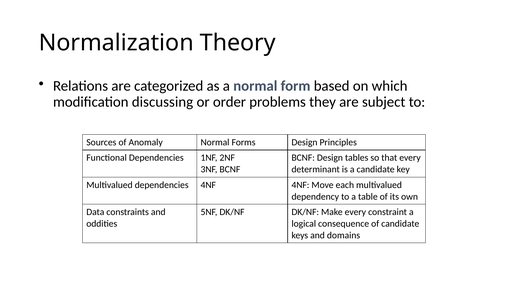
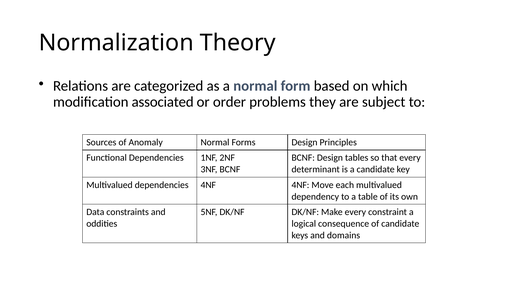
discussing: discussing -> associated (163, 102)
